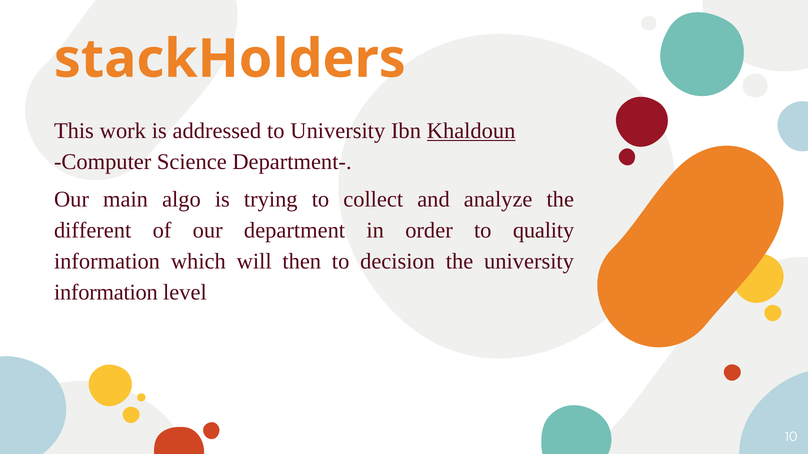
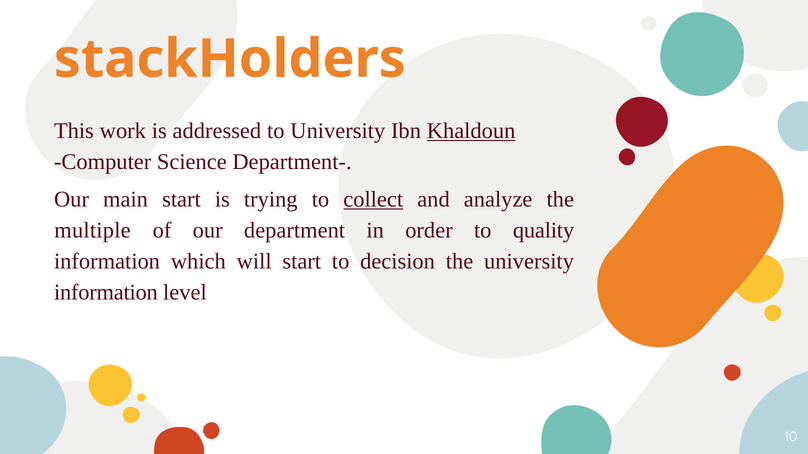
main algo: algo -> start (181, 200)
collect underline: none -> present (373, 200)
different: different -> multiple (93, 231)
will then: then -> start (302, 262)
